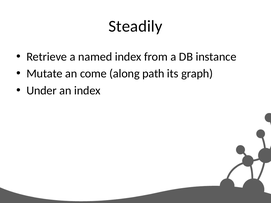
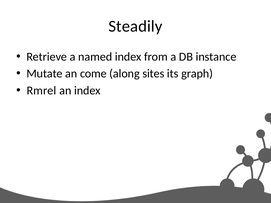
path: path -> sites (153, 74)
Under: Under -> Rmrel (41, 91)
